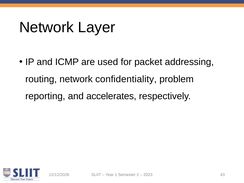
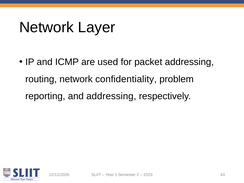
and accelerates: accelerates -> addressing (111, 96)
